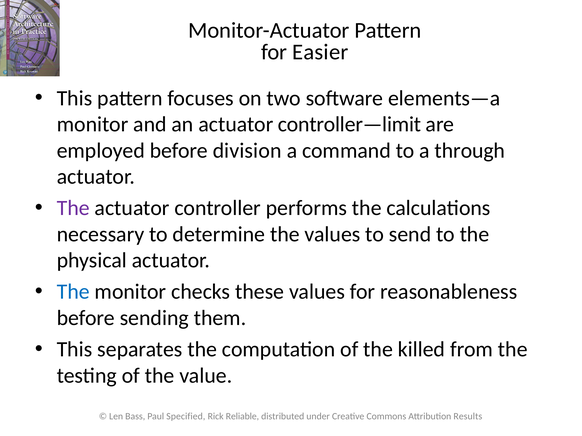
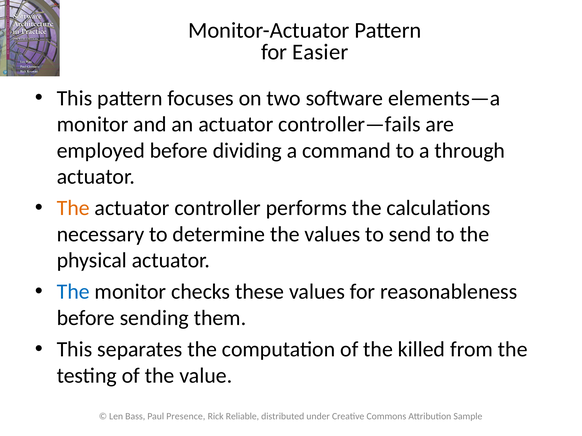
controller—limit: controller—limit -> controller—fails (349, 124)
division: division -> dividing (247, 151)
The colour: purple -> orange (73, 208)
Specified: Specified -> Presence (186, 417)
Results: Results -> Sample (468, 417)
